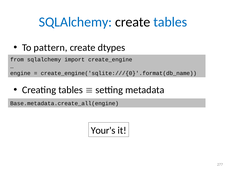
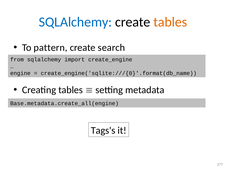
tables colour: blue -> orange (170, 22)
dtypes: dtypes -> search (111, 47)
Your's: Your's -> Tags's (103, 130)
